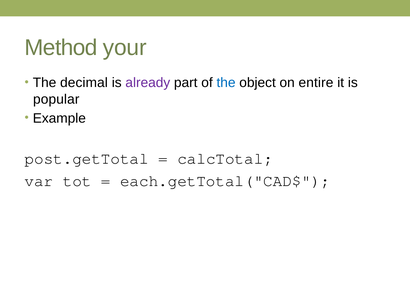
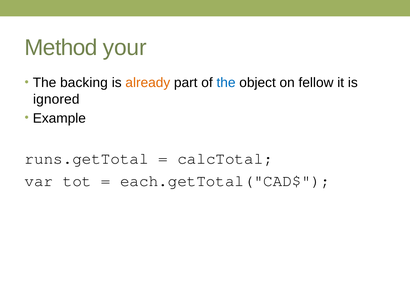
decimal: decimal -> backing (84, 83)
already colour: purple -> orange (148, 83)
entire: entire -> fellow (316, 83)
popular: popular -> ignored (56, 99)
post.getTotal: post.getTotal -> runs.getTotal (87, 159)
